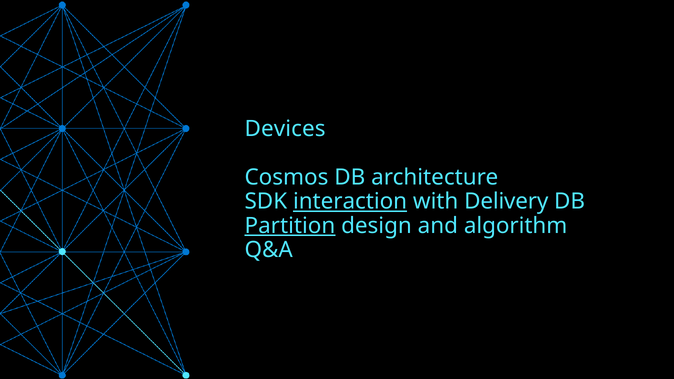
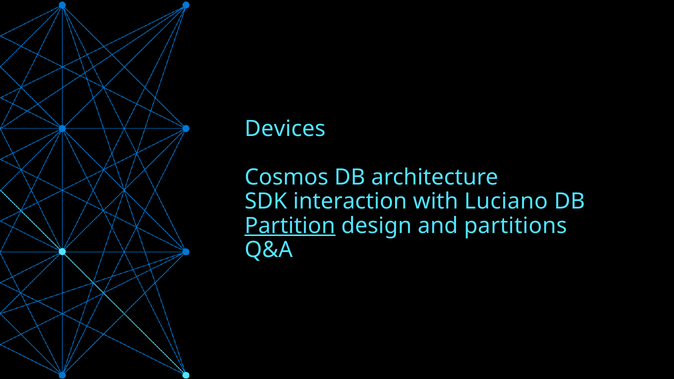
interaction underline: present -> none (350, 202)
Delivery: Delivery -> Luciano (506, 202)
algorithm: algorithm -> partitions (515, 226)
